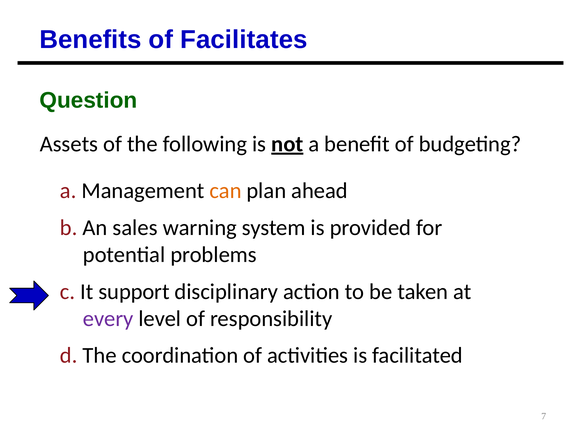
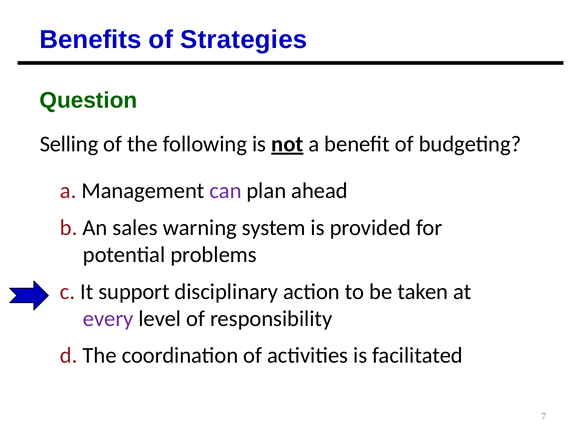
Facilitates: Facilitates -> Strategies (244, 39)
Assets: Assets -> Selling (69, 144)
can colour: orange -> purple (226, 191)
